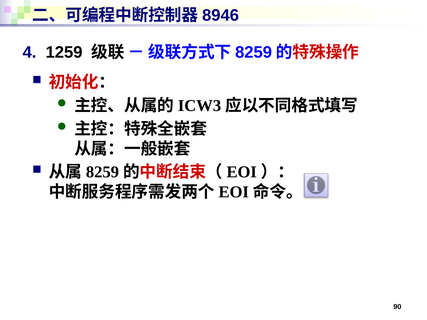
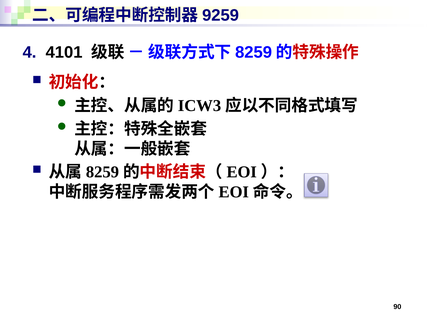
8946: 8946 -> 9259 (221, 15)
1259: 1259 -> 4101 (64, 52)
